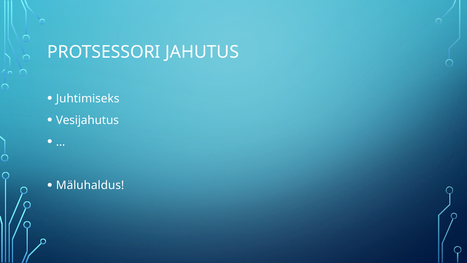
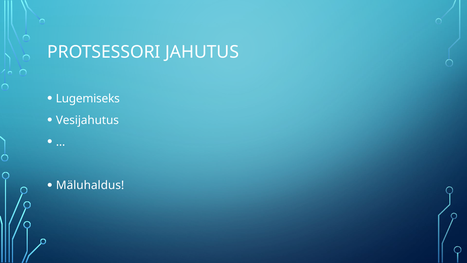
Juhtimiseks: Juhtimiseks -> Lugemiseks (88, 99)
